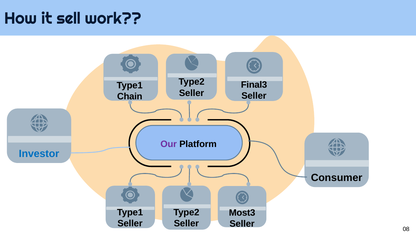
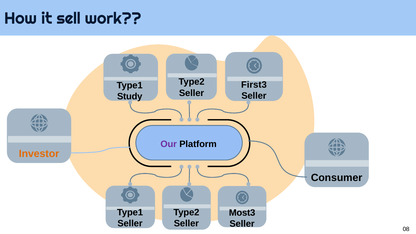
Final3: Final3 -> First3 (254, 85)
Chain: Chain -> Study (130, 96)
Investor colour: blue -> orange (39, 154)
